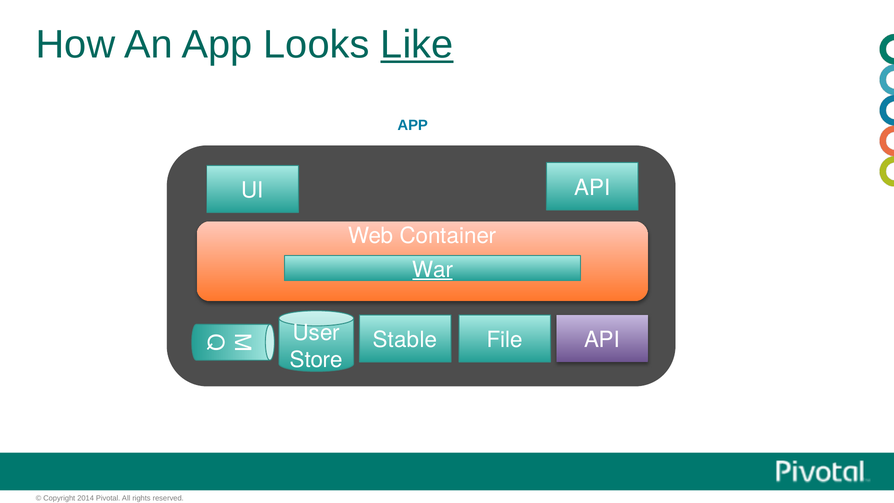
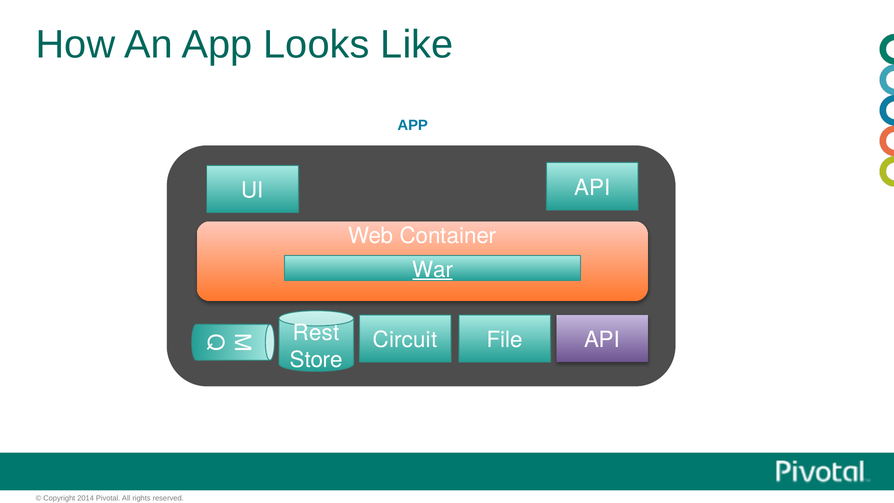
Like underline: present -> none (417, 45)
Stable: Stable -> Circuit (405, 340)
User: User -> Rest (316, 333)
